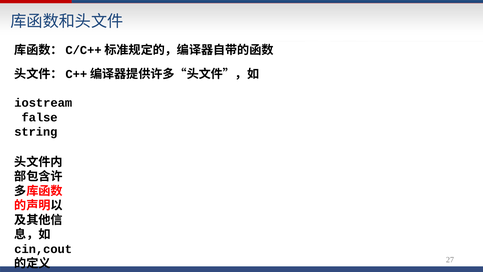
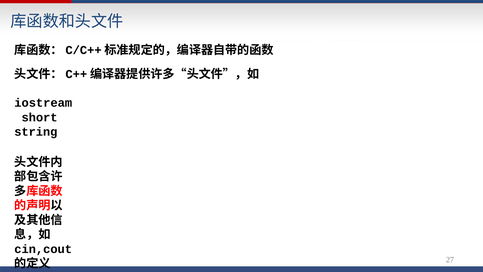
false: false -> short (40, 117)
